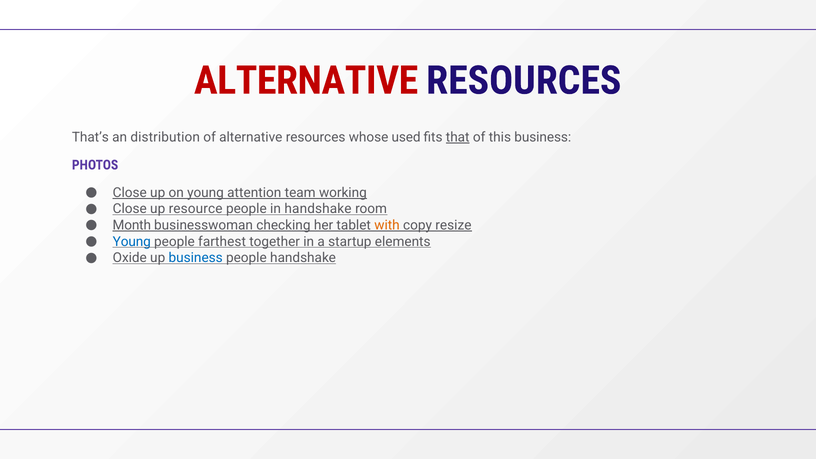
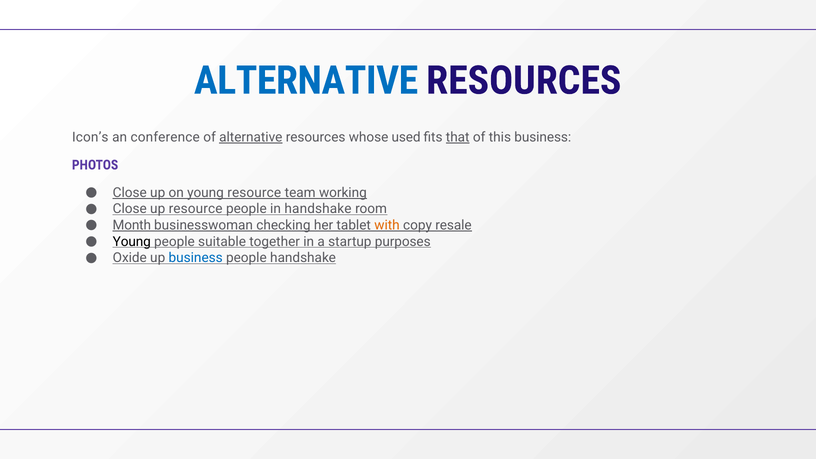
ALTERNATIVE colour: red -> blue (306, 81)
That’s: That’s -> Icon’s (90, 137)
distribution: distribution -> conference (165, 137)
alternative underline: none -> present (251, 137)
young attention: attention -> resource (254, 193)
resize: resize -> resale (453, 225)
Young colour: blue -> black (132, 242)
farthest: farthest -> suitable (222, 242)
elements: elements -> purposes (403, 242)
